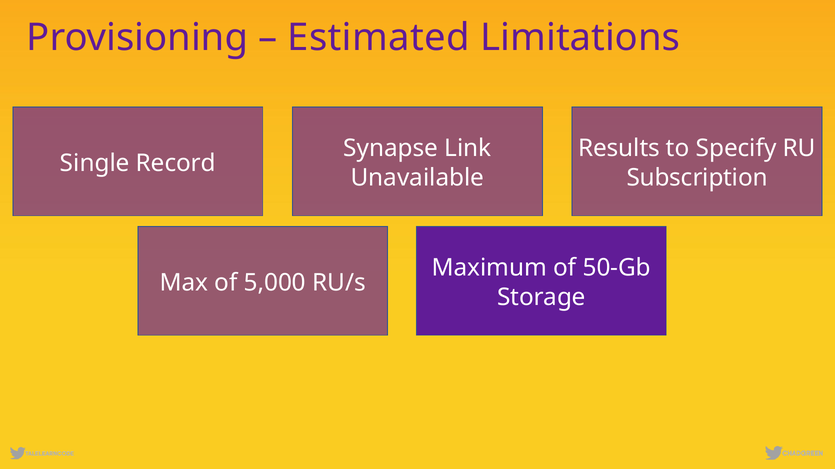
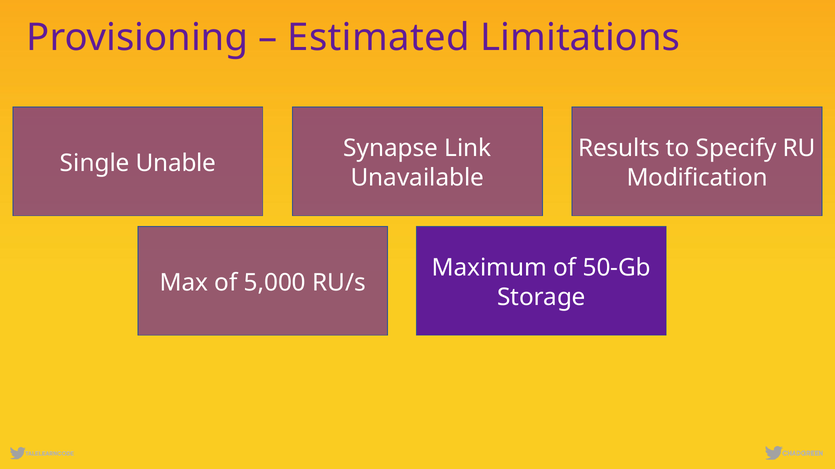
Record: Record -> Unable (176, 163)
Subscription: Subscription -> Modification (697, 178)
